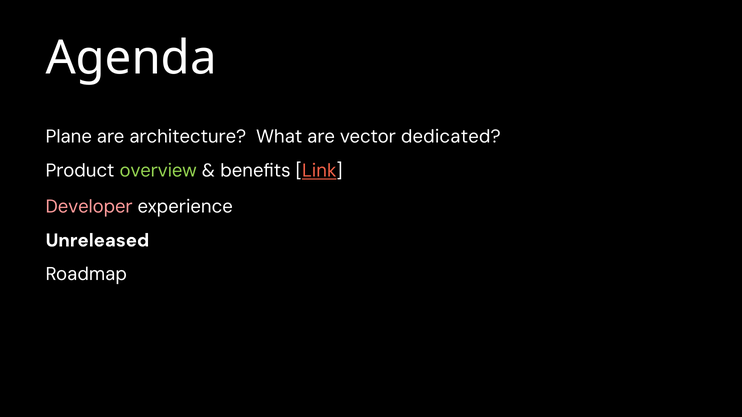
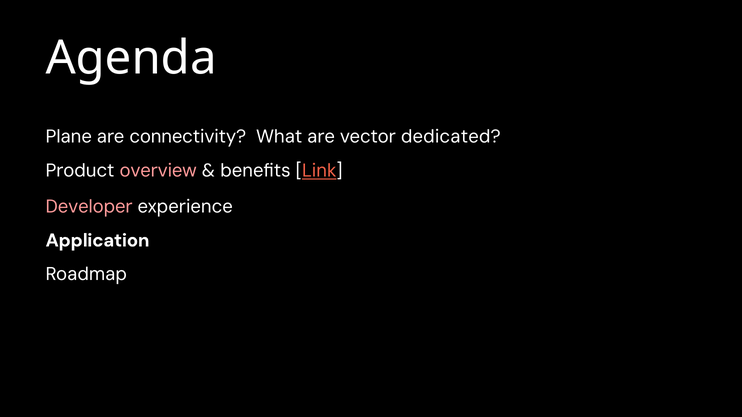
architecture: architecture -> connectivity (188, 137)
overview colour: light green -> pink (158, 171)
Unreleased: Unreleased -> Application (98, 241)
